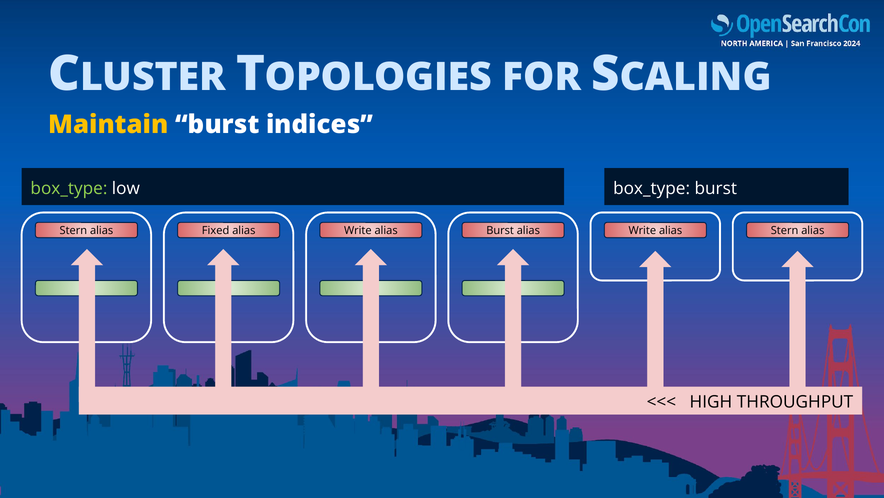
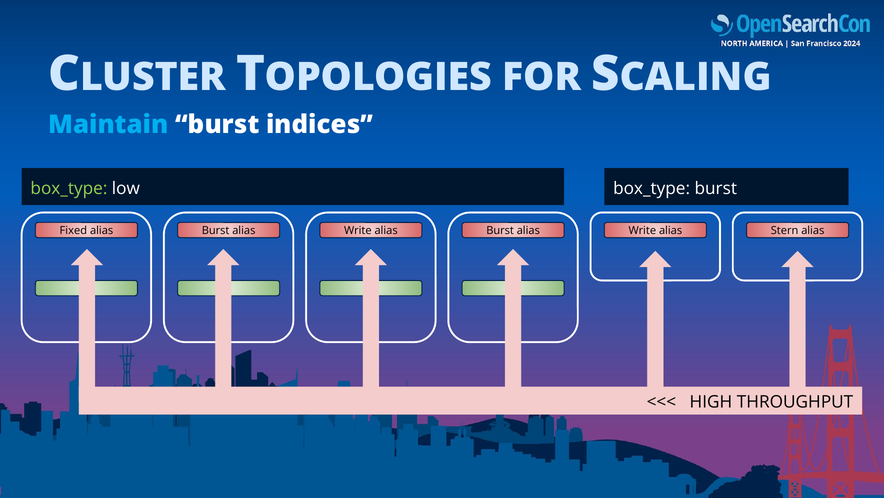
Maintain colour: yellow -> light blue (108, 125)
Stern: Stern -> Fixed (73, 230)
Fixed: Fixed -> Burst (216, 230)
